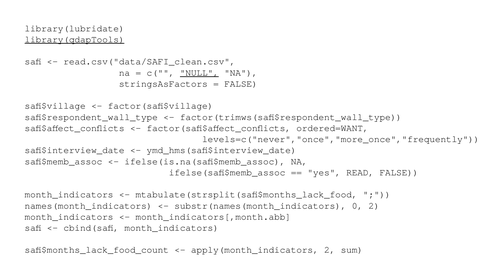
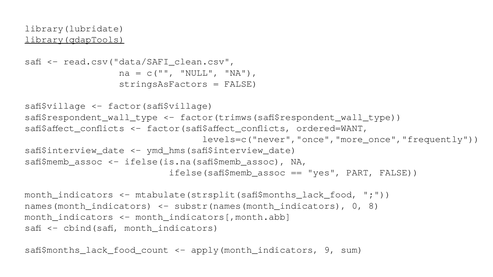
NULL underline: present -> none (199, 73)
READ: READ -> PART (360, 173)
0 2: 2 -> 8 (374, 206)
apply(month_indicators 2: 2 -> 9 (330, 250)
